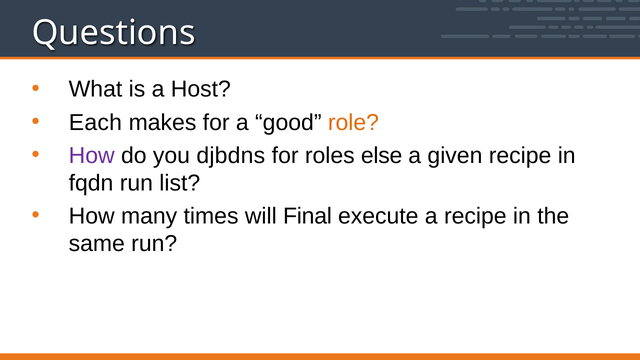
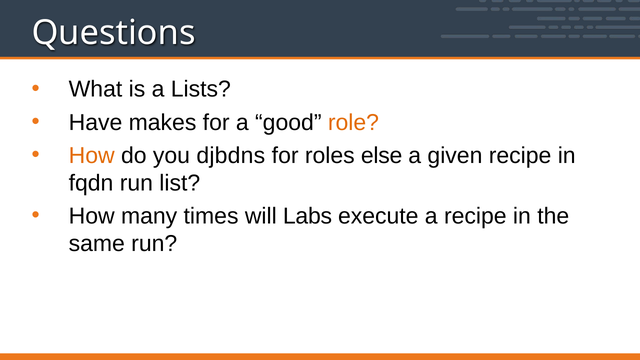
Host: Host -> Lists (201, 89)
Each: Each -> Have (96, 122)
How colour: purple -> orange (92, 156)
Final: Final -> Labs (307, 216)
